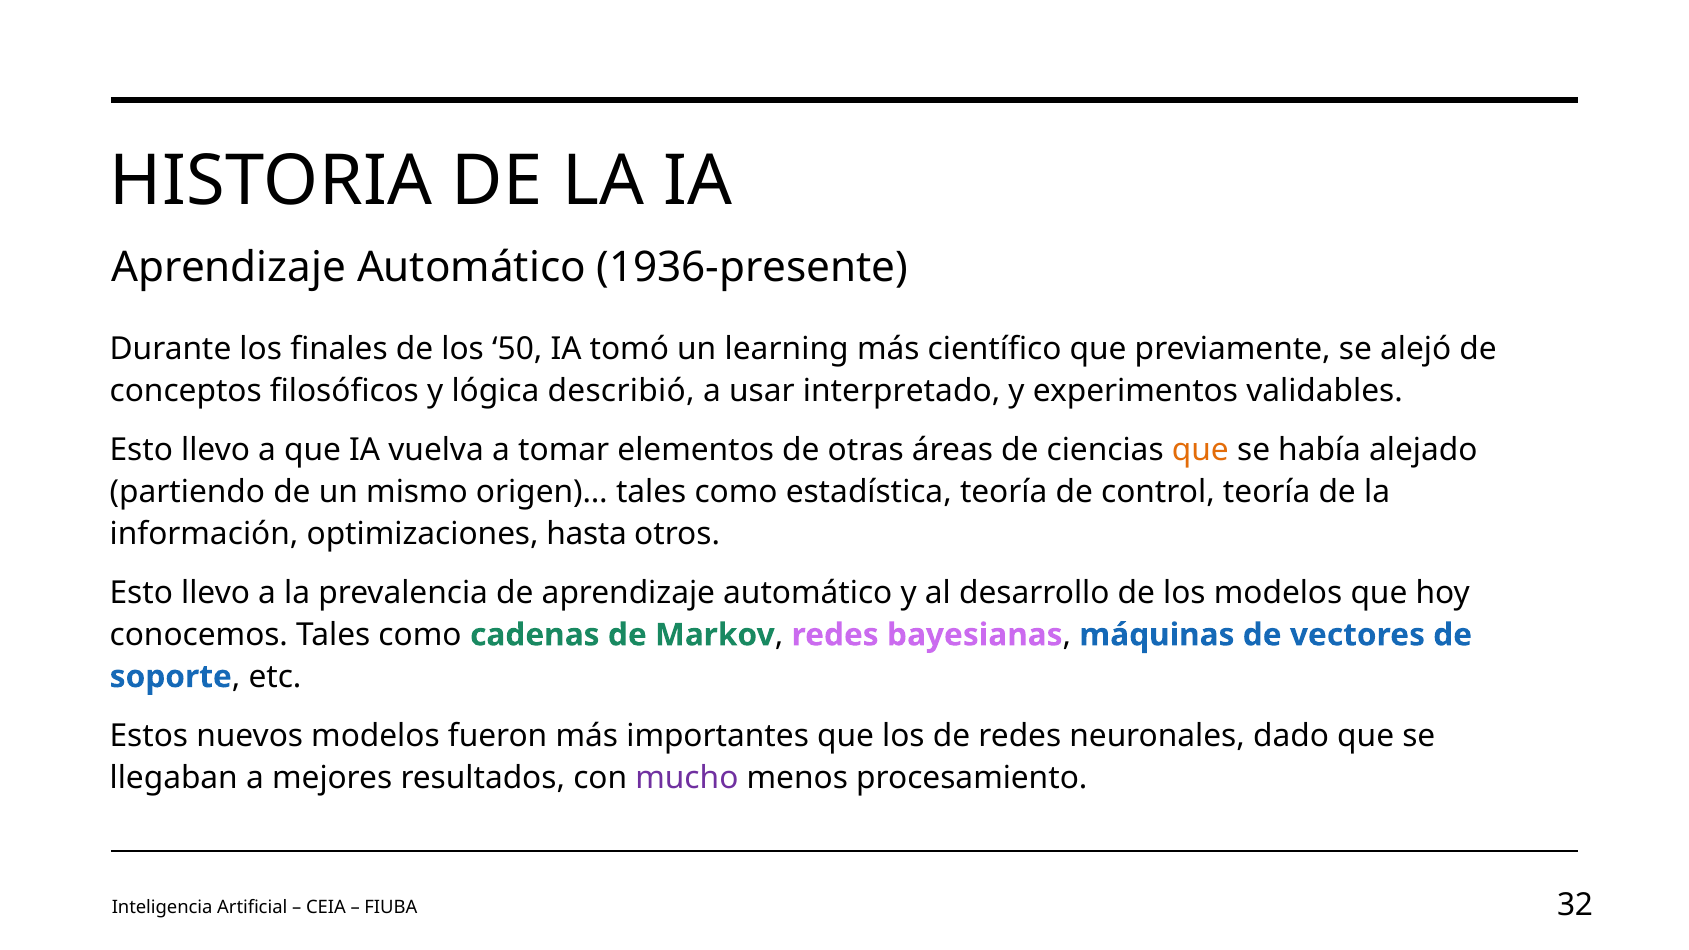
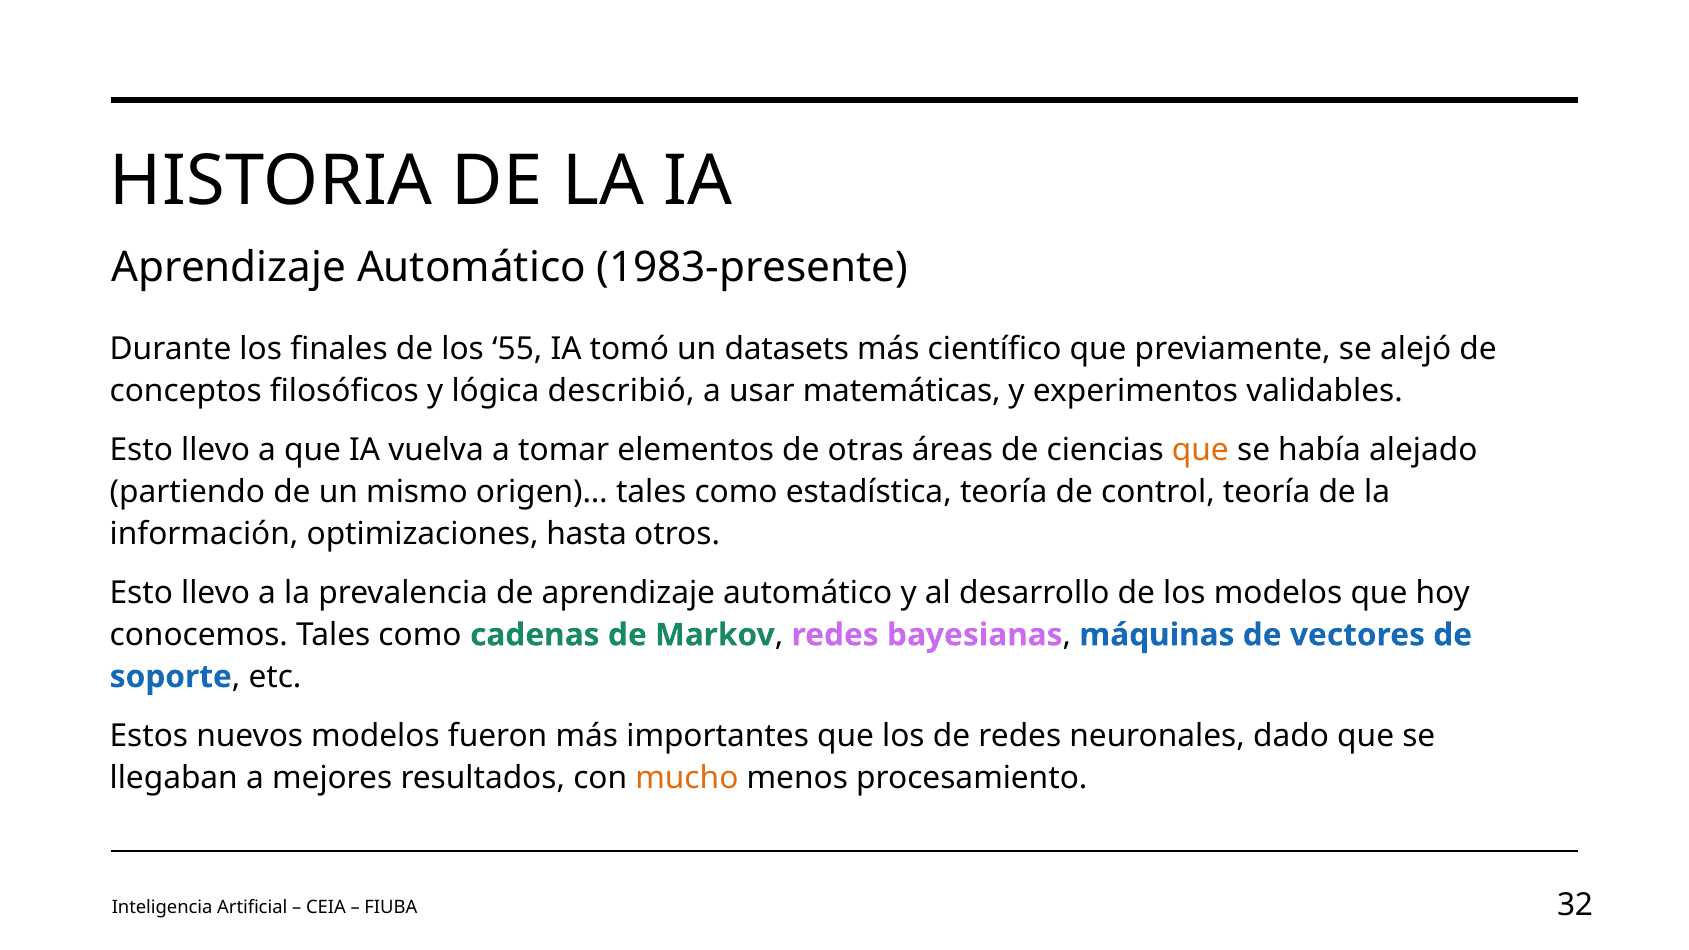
1936-presente: 1936-presente -> 1983-presente (752, 267)
50: 50 -> 55 (517, 349)
learning: learning -> datasets (787, 349)
interpretado: interpretado -> matemáticas (902, 391)
mucho colour: purple -> orange (687, 778)
